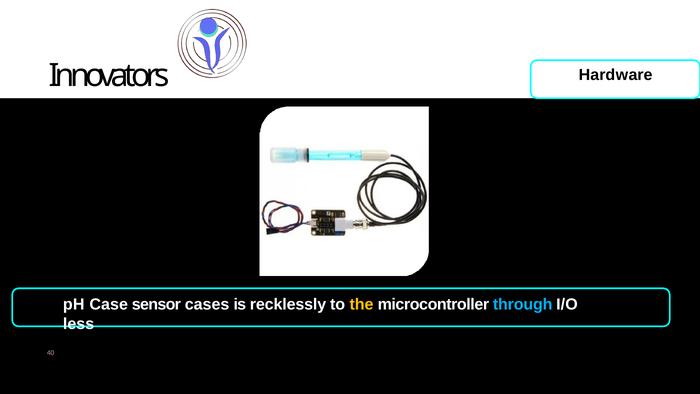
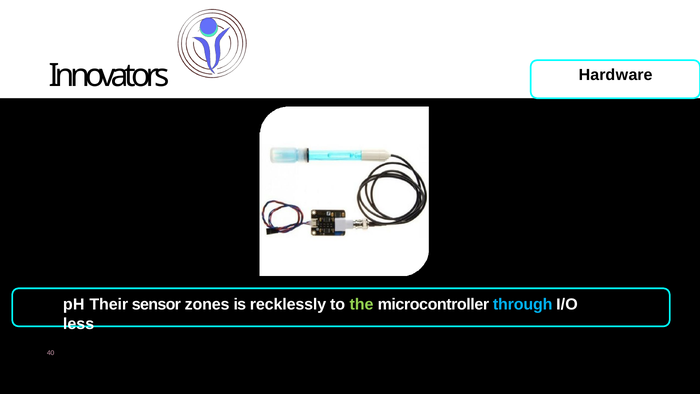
Case: Case -> Their (109, 304)
cases: cases -> zones (207, 304)
the colour: yellow -> light green (362, 304)
